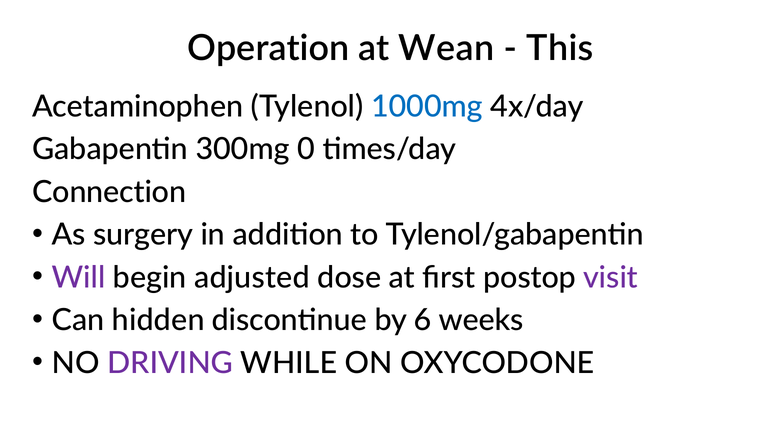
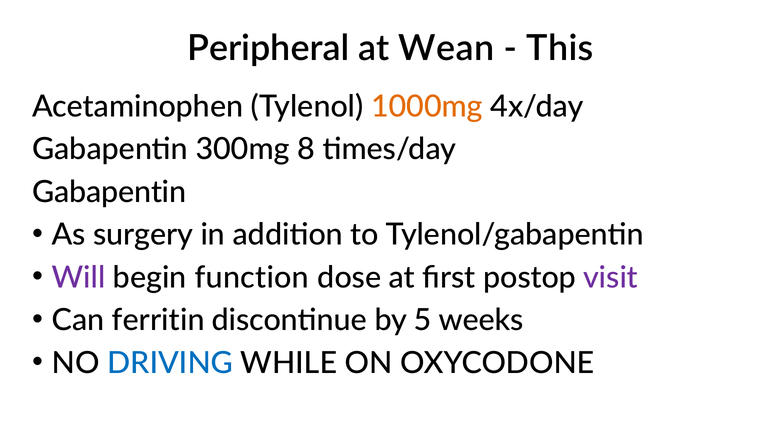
Operation: Operation -> Peripheral (268, 49)
1000mg colour: blue -> orange (427, 107)
0: 0 -> 8 (306, 149)
Connection: Connection -> Gabapentin (109, 192)
adjusted: adjusted -> function (252, 278)
hidden: hidden -> ferritin (158, 320)
6: 6 -> 5 (423, 320)
DRIVING colour: purple -> blue (170, 363)
